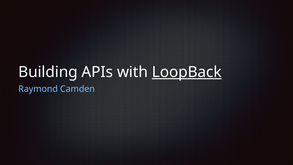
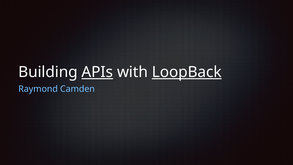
APIs underline: none -> present (97, 72)
